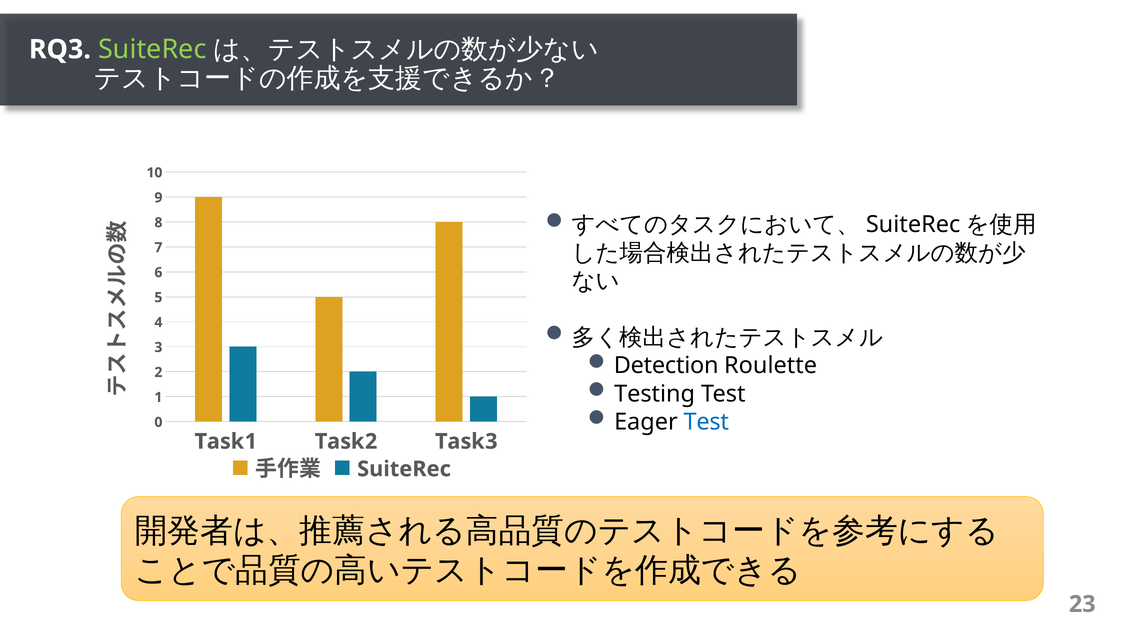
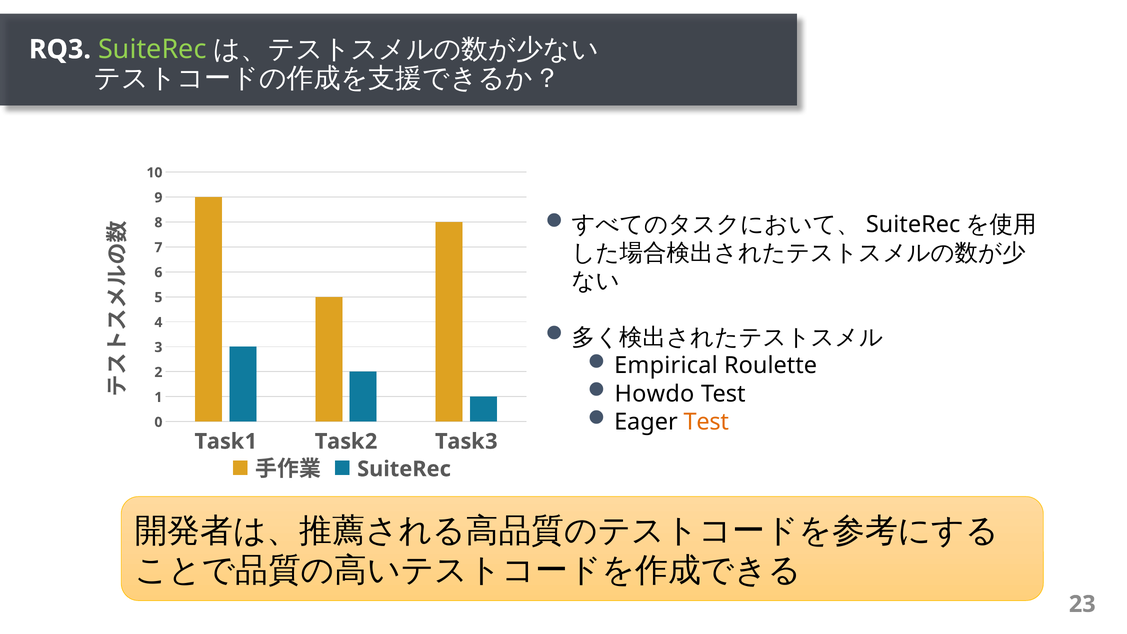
Detection: Detection -> Empirical (666, 366)
Testing: Testing -> Howdo (654, 394)
Test colour: blue -> orange (706, 422)
